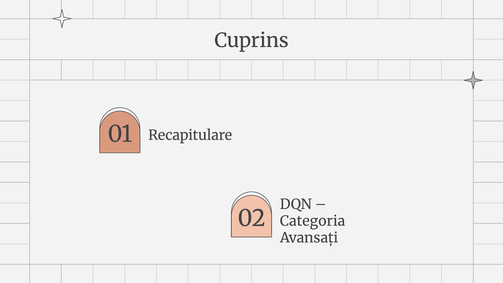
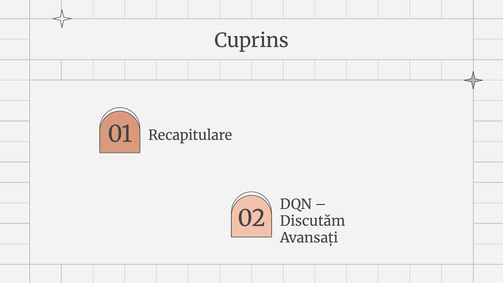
Categoria: Categoria -> Discutăm (313, 221)
